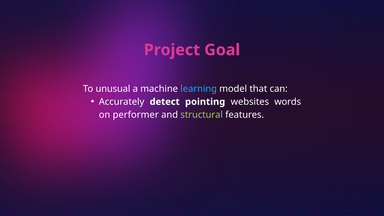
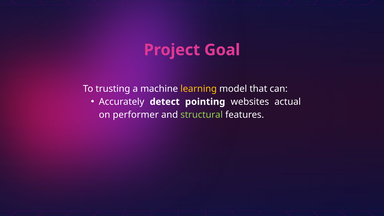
unusual: unusual -> trusting (113, 89)
learning colour: light blue -> yellow (199, 89)
words: words -> actual (288, 102)
